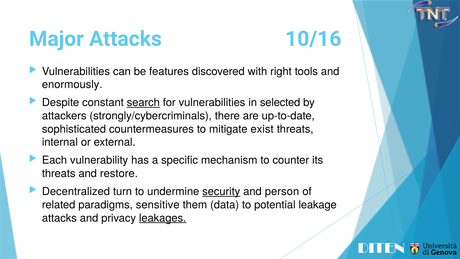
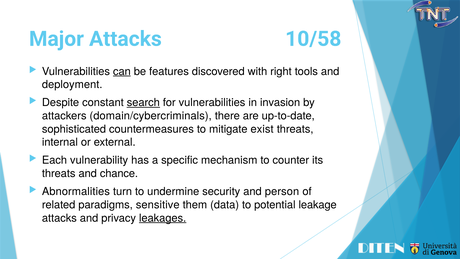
10/16: 10/16 -> 10/58 (313, 39)
can underline: none -> present (122, 71)
enormously: enormously -> deployment (72, 85)
selected: selected -> invasion (280, 103)
strongly/cybercriminals: strongly/cybercriminals -> domain/cybercriminals (151, 116)
restore: restore -> chance (119, 173)
Decentralized: Decentralized -> Abnormalities (76, 191)
security underline: present -> none (221, 191)
